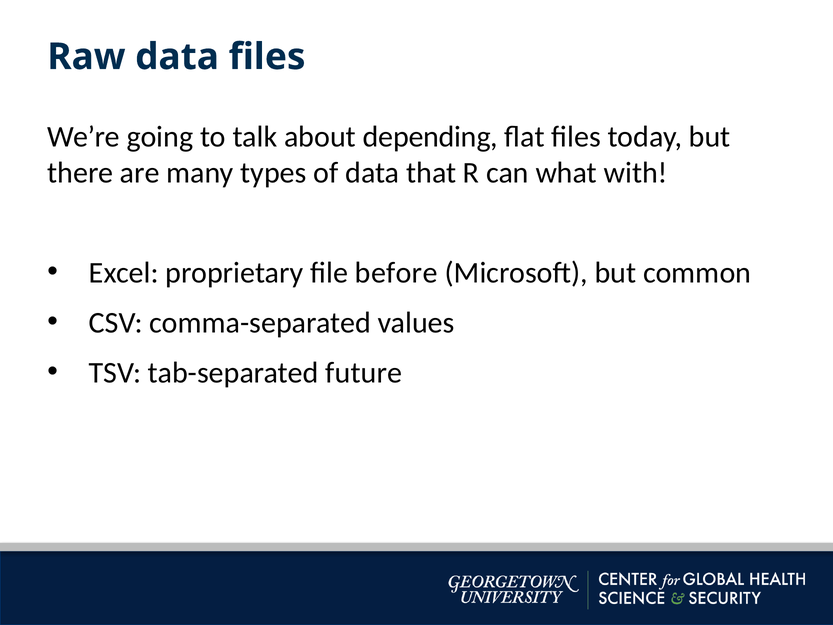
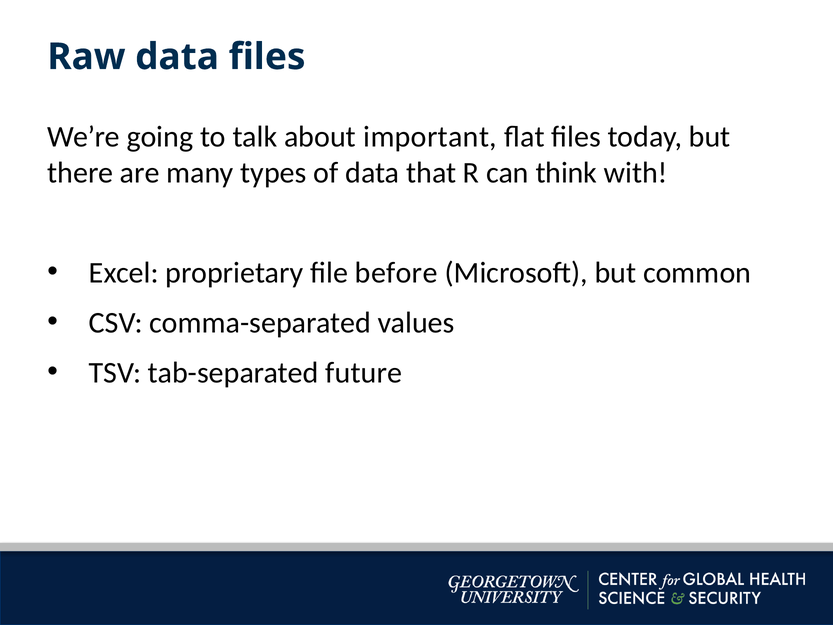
depending: depending -> important (430, 137)
what: what -> think (566, 173)
